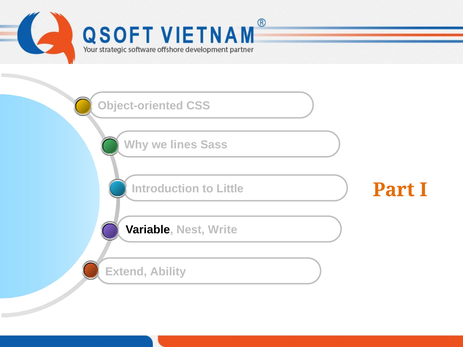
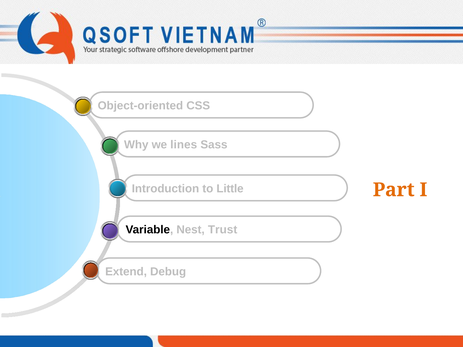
Write: Write -> Trust (223, 230)
Ability: Ability -> Debug (168, 272)
